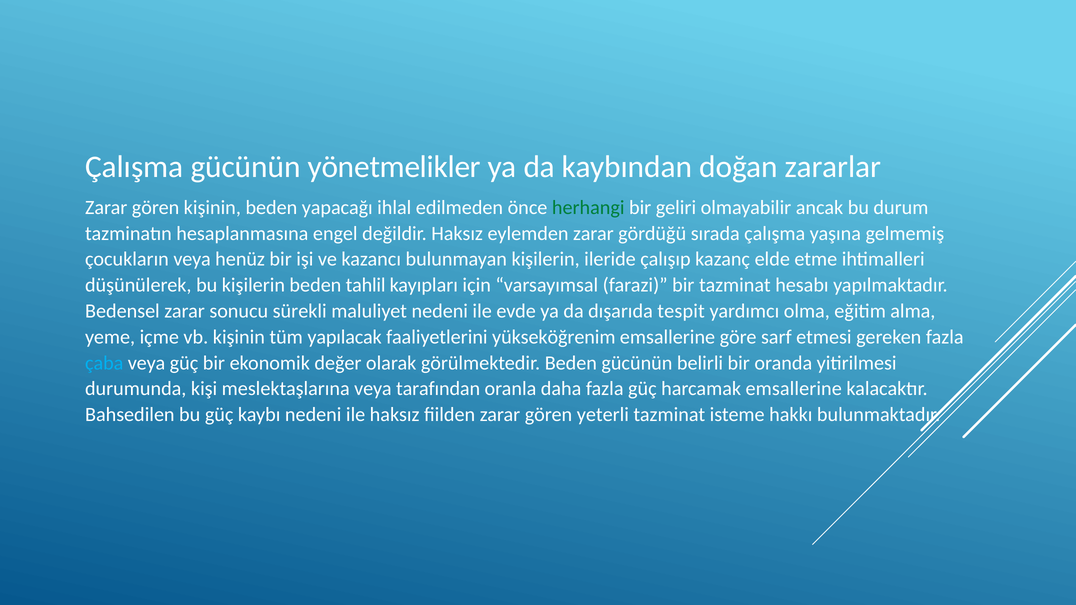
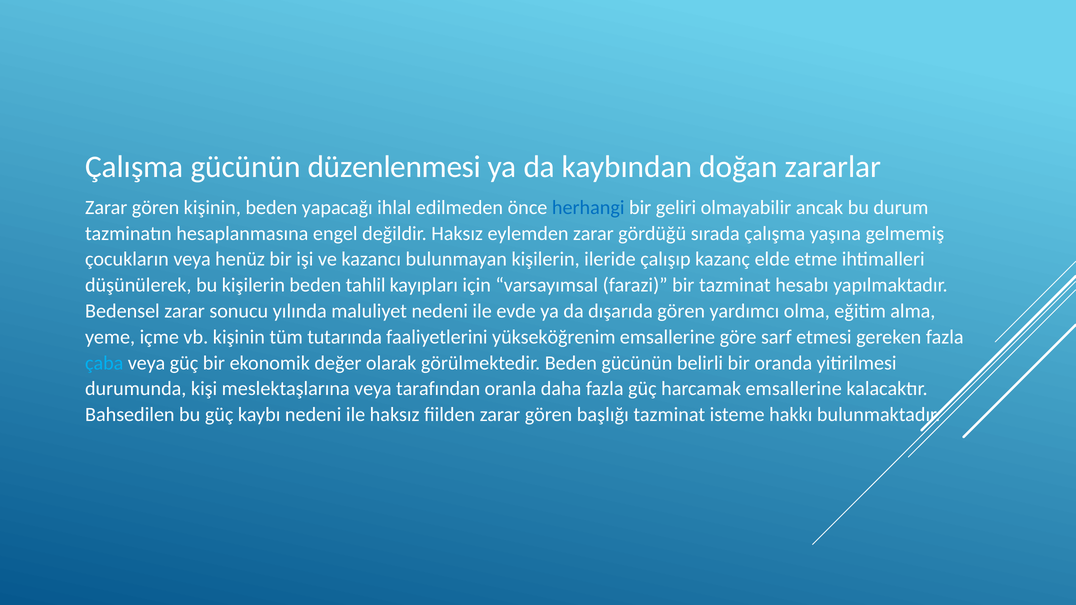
yönetmelikler: yönetmelikler -> düzenlenmesi (394, 167)
herhangi colour: green -> blue (588, 208)
sürekli: sürekli -> yılında (300, 311)
dışarıda tespit: tespit -> gören (681, 311)
yapılacak: yapılacak -> tutarında (345, 337)
yeterli: yeterli -> başlığı (603, 415)
